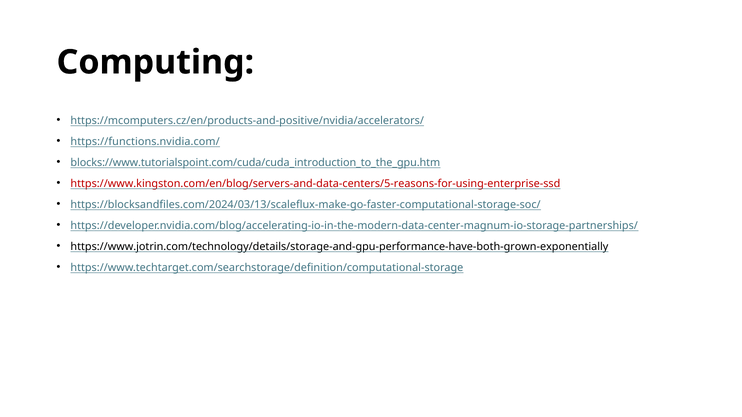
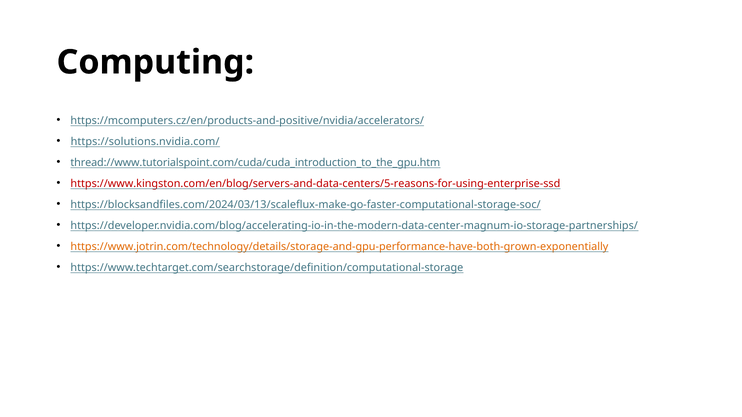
https://functions.nvidia.com/: https://functions.nvidia.com/ -> https://solutions.nvidia.com/ (145, 142)
blocks://www.tutorialspoint.com/cuda/cuda_introduction_to_the_gpu.htm: blocks://www.tutorialspoint.com/cuda/cuda_introduction_to_the_gpu.htm -> thread://www.tutorialspoint.com/cuda/cuda_introduction_to_the_gpu.htm (255, 163)
https://www.jotrin.com/technology/details/storage-and-gpu-performance-have-both-grown-exponentially colour: black -> orange (339, 247)
